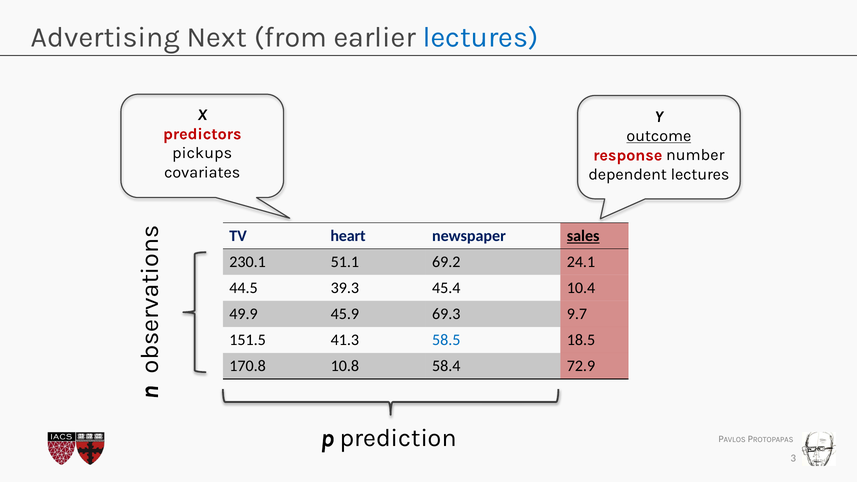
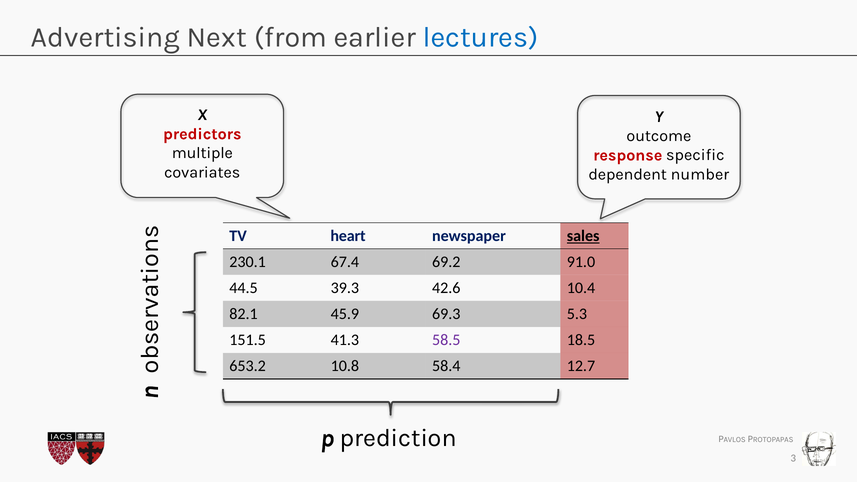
outcome underline: present -> none (659, 136)
pickups: pickups -> multiple (202, 153)
number: number -> specific (695, 155)
dependent lectures: lectures -> number (700, 174)
51.1: 51.1 -> 67.4 (345, 262)
24.1: 24.1 -> 91.0 (581, 262)
45.4: 45.4 -> 42.6 (446, 288)
49.9: 49.9 -> 82.1 (244, 314)
9.7: 9.7 -> 5.3 (577, 314)
58.5 colour: blue -> purple (446, 340)
170.8: 170.8 -> 653.2 (248, 366)
72.9: 72.9 -> 12.7 (581, 366)
